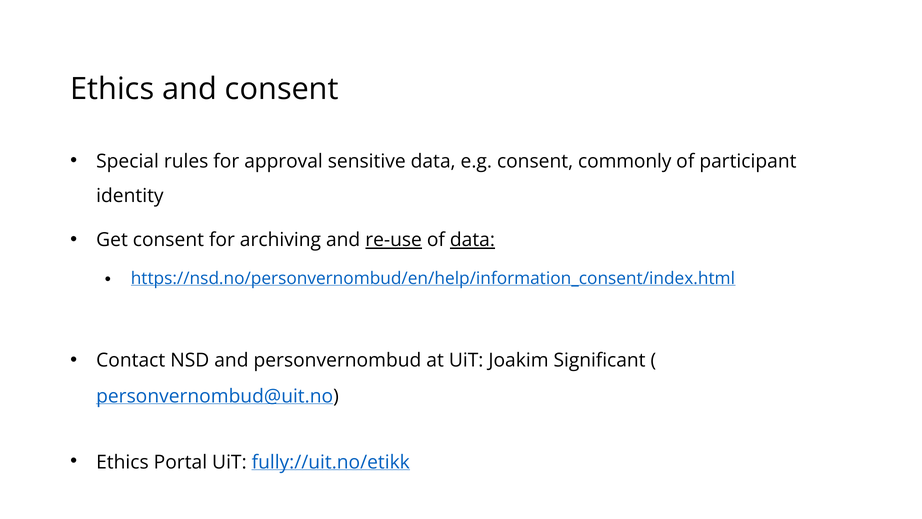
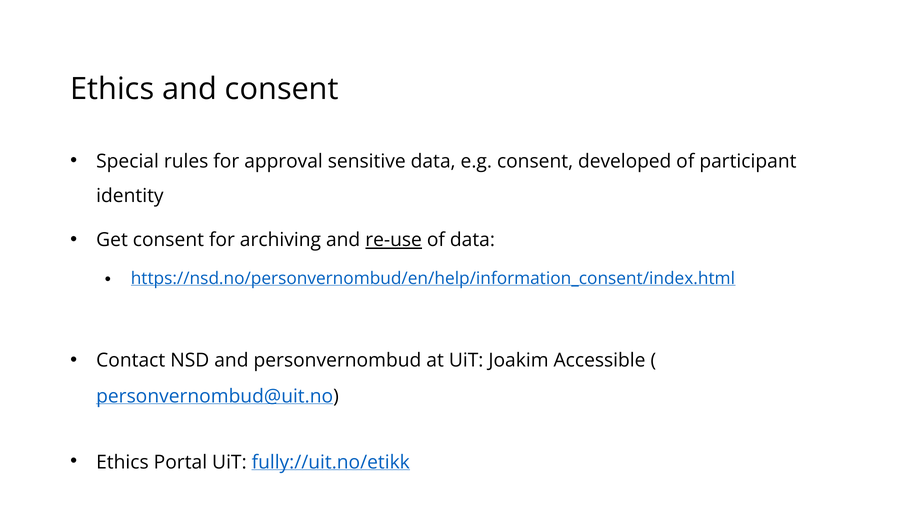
commonly: commonly -> developed (625, 161)
data underline: present -> none (472, 240)
Significant: Significant -> Accessible (600, 360)
